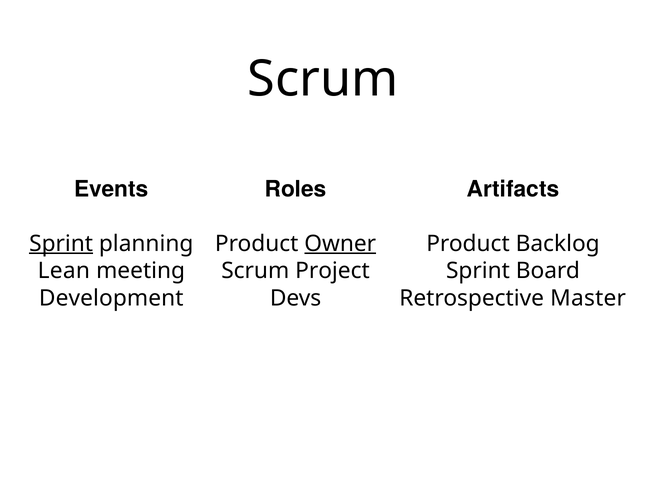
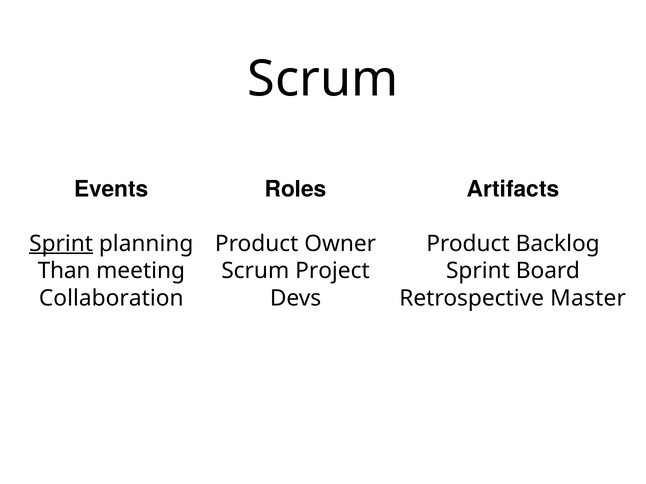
Owner underline: present -> none (340, 244)
Lean: Lean -> Than (64, 271)
Development: Development -> Collaboration (111, 298)
